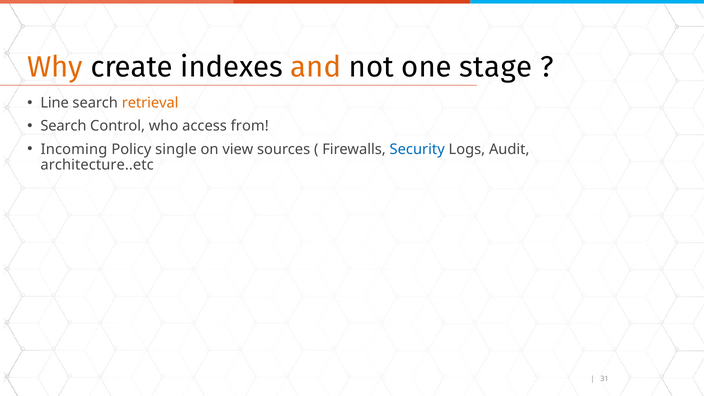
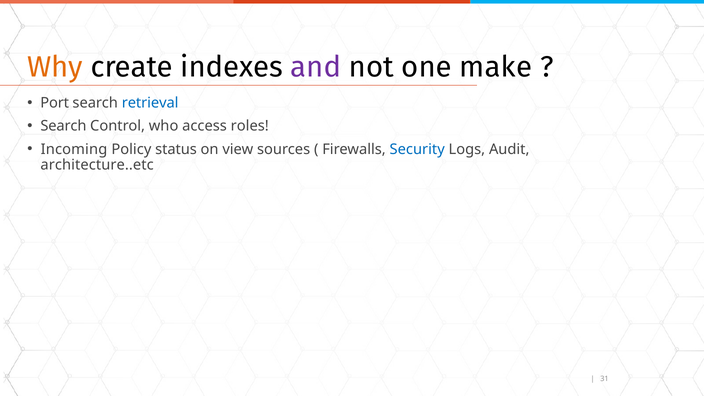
and colour: orange -> purple (316, 67)
stage: stage -> make (496, 67)
Line: Line -> Port (55, 103)
retrieval colour: orange -> blue (150, 103)
from: from -> roles (250, 126)
single: single -> status (176, 149)
